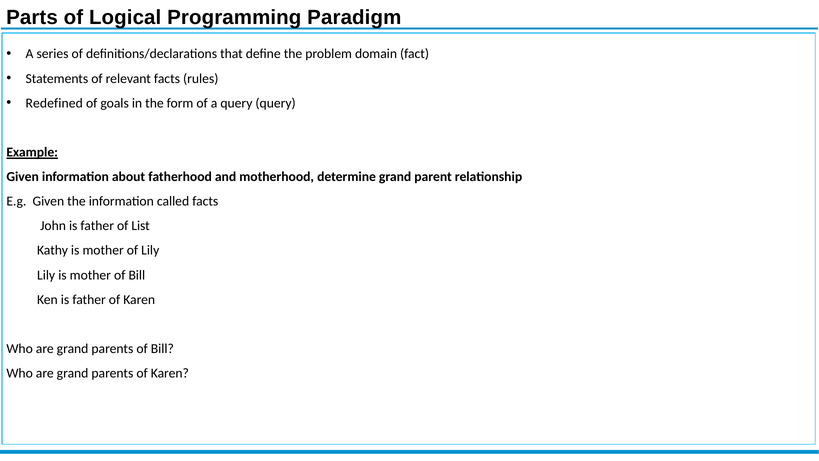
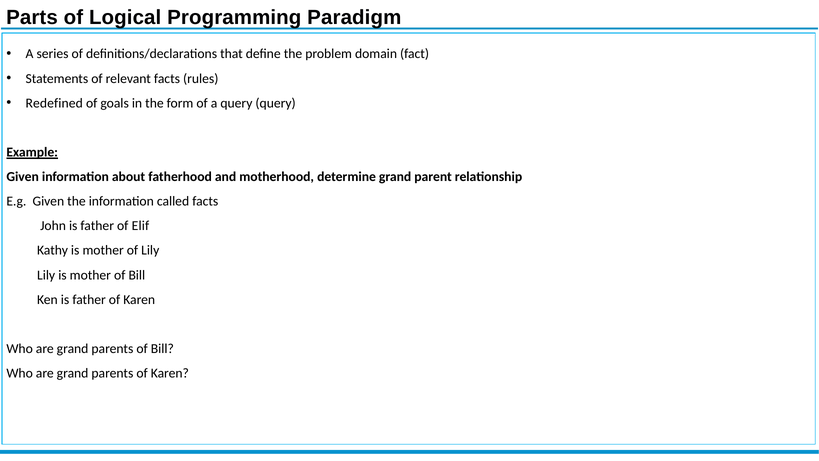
List: List -> Elif (140, 226)
